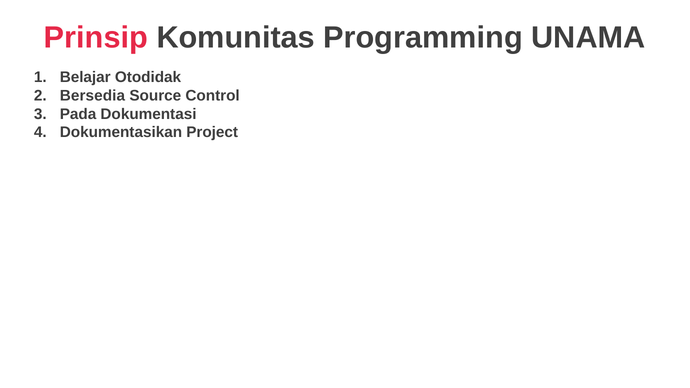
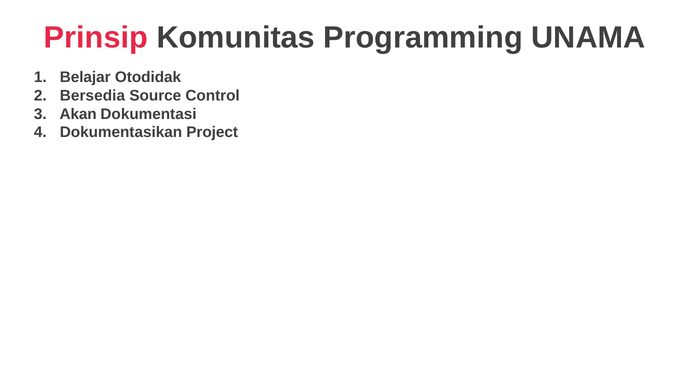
Pada: Pada -> Akan (78, 114)
